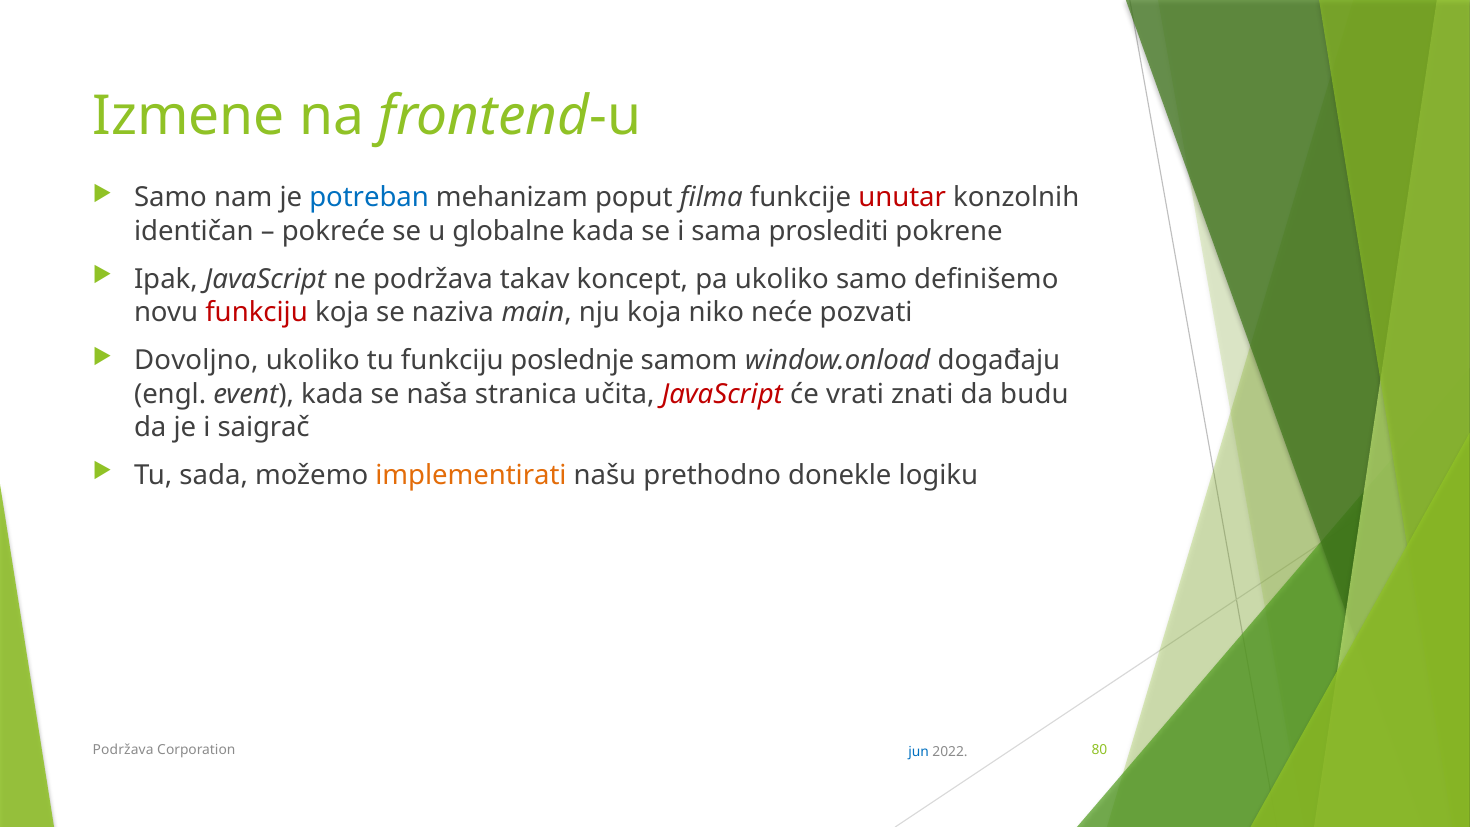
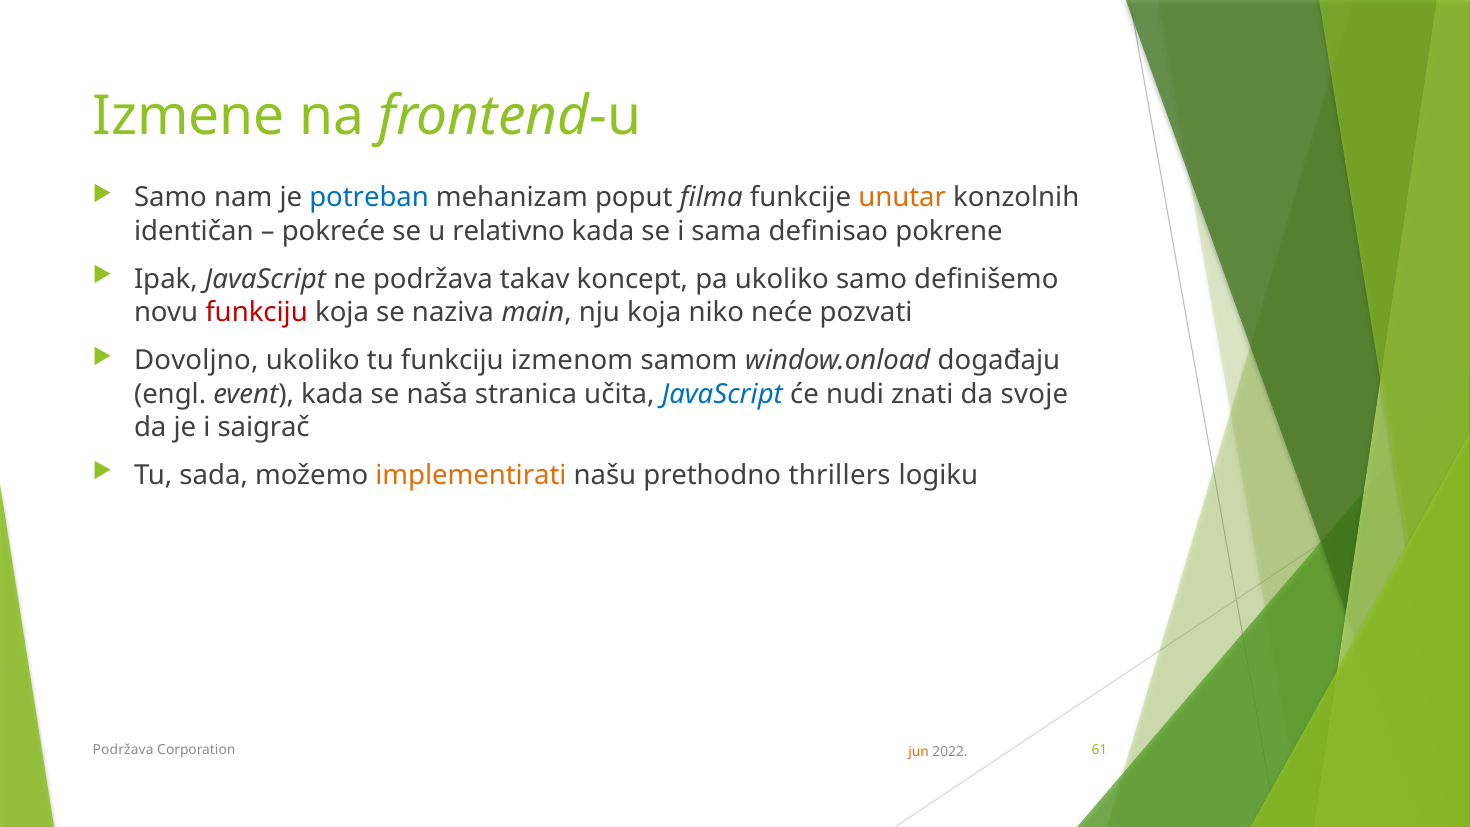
unutar colour: red -> orange (902, 198)
globalne: globalne -> relativno (509, 231)
proslediti: proslediti -> definisao (828, 231)
poslednje: poslednje -> izmenom (572, 361)
JavaScript colour: red -> blue (722, 394)
vrati: vrati -> nudi (855, 394)
budu: budu -> svoje (1034, 394)
donekle: donekle -> thrillers (840, 475)
80: 80 -> 61 (1099, 750)
jun colour: blue -> orange (919, 751)
